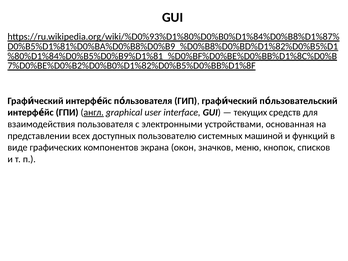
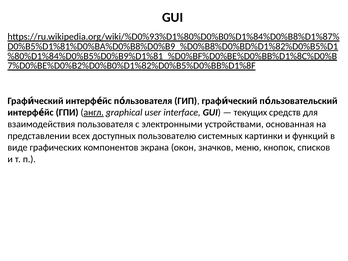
машиной: машиной -> картинки (264, 136)
